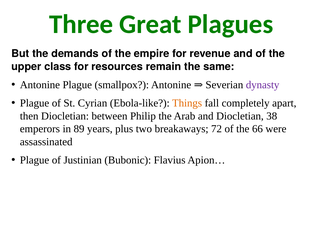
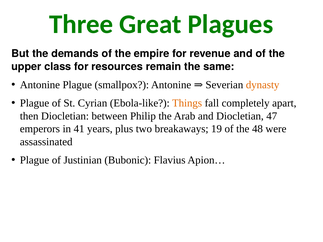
dynasty colour: purple -> orange (263, 85)
38: 38 -> 47 (272, 116)
89: 89 -> 41 (79, 129)
72: 72 -> 19 (217, 129)
66: 66 -> 48 (257, 129)
